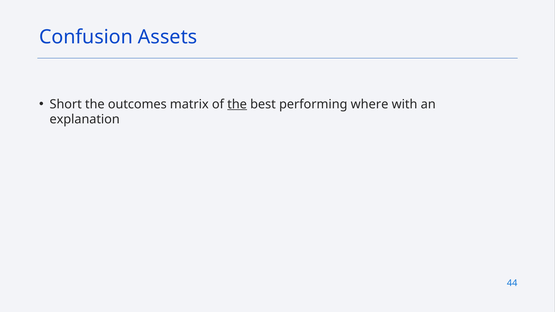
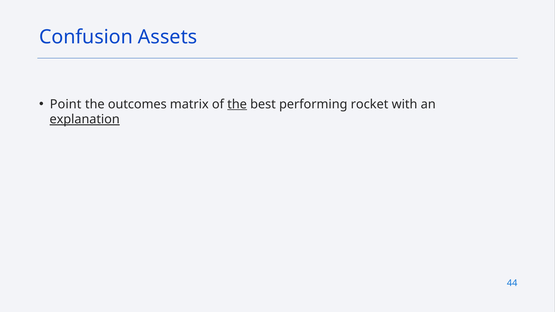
Short: Short -> Point (66, 104)
where: where -> rocket (370, 104)
explanation underline: none -> present (85, 119)
